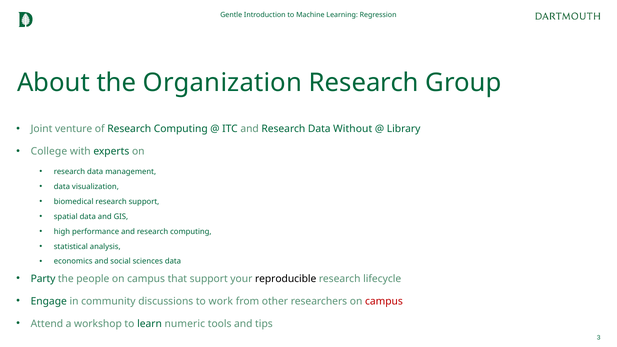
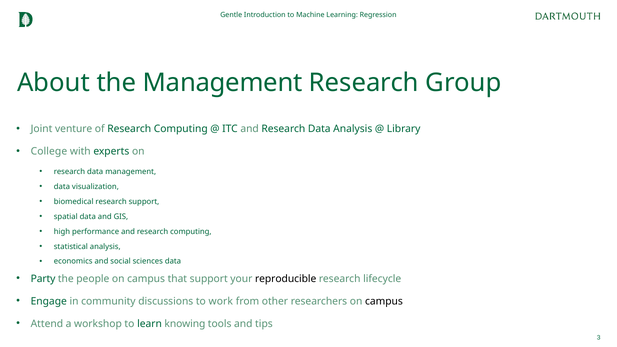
the Organization: Organization -> Management (223, 83)
Data Without: Without -> Analysis (353, 129)
campus colour: red -> black (384, 301)
numeric: numeric -> knowing (185, 324)
